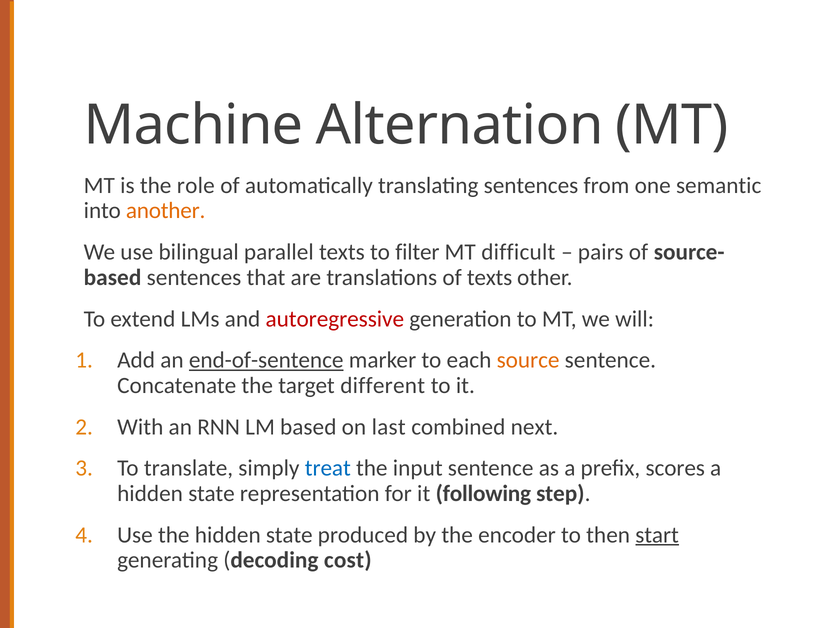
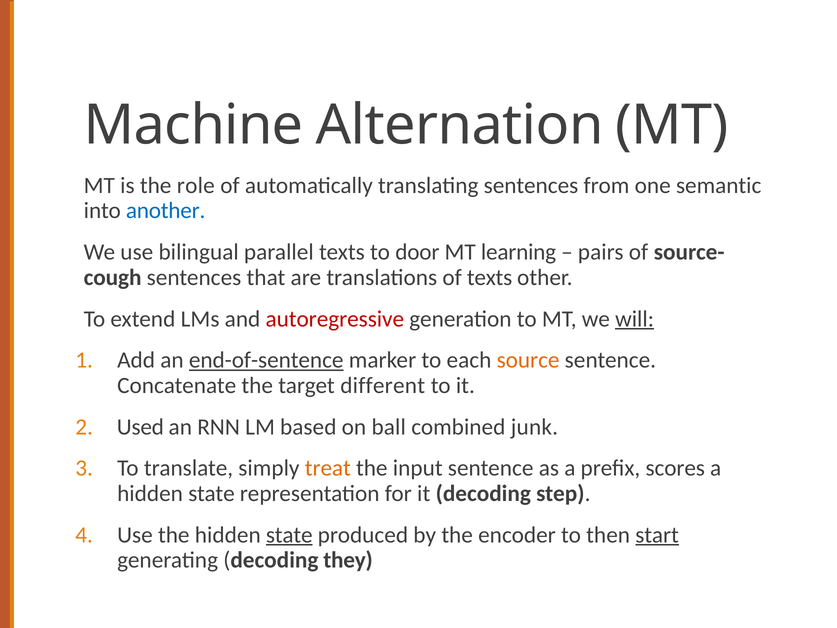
another colour: orange -> blue (166, 211)
filter: filter -> door (417, 252)
difficult: difficult -> learning (519, 252)
based: based -> cough (113, 277)
will underline: none -> present (635, 319)
With: With -> Used (140, 427)
last: last -> ball (389, 427)
next: next -> junk (534, 427)
treat colour: blue -> orange (328, 468)
it following: following -> decoding (483, 493)
state underline: none -> present (289, 535)
cost: cost -> they (348, 560)
